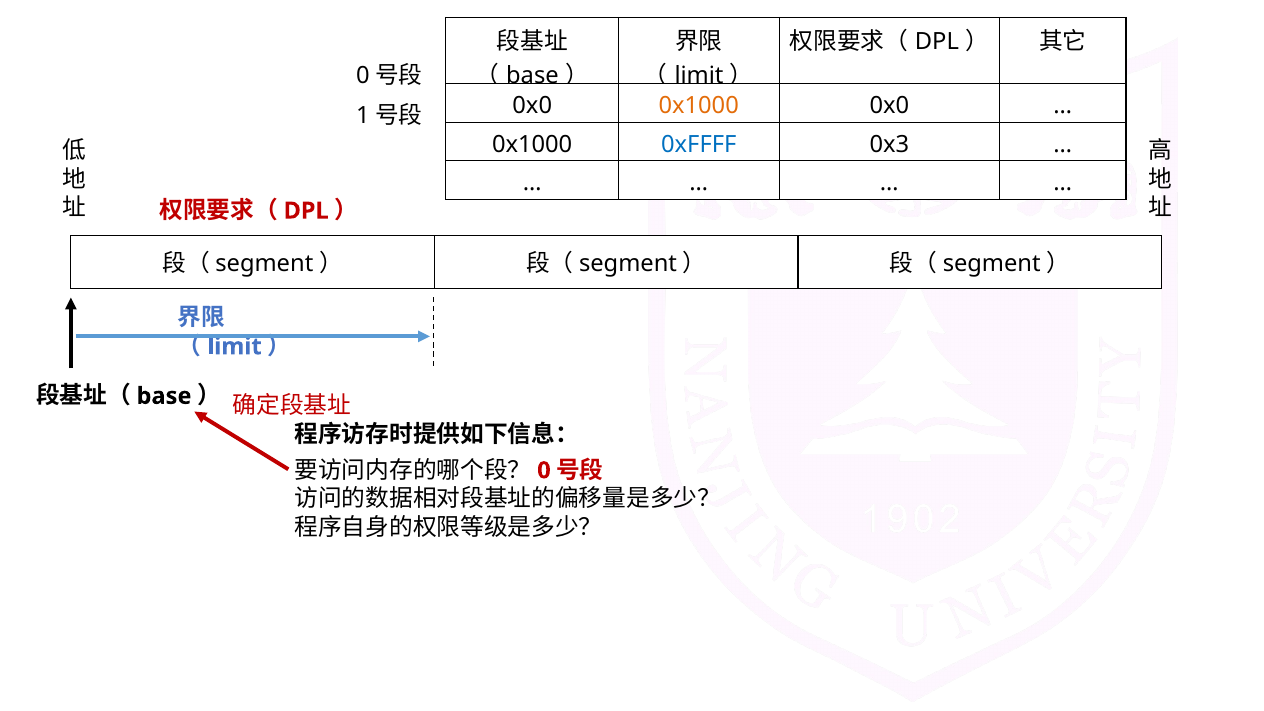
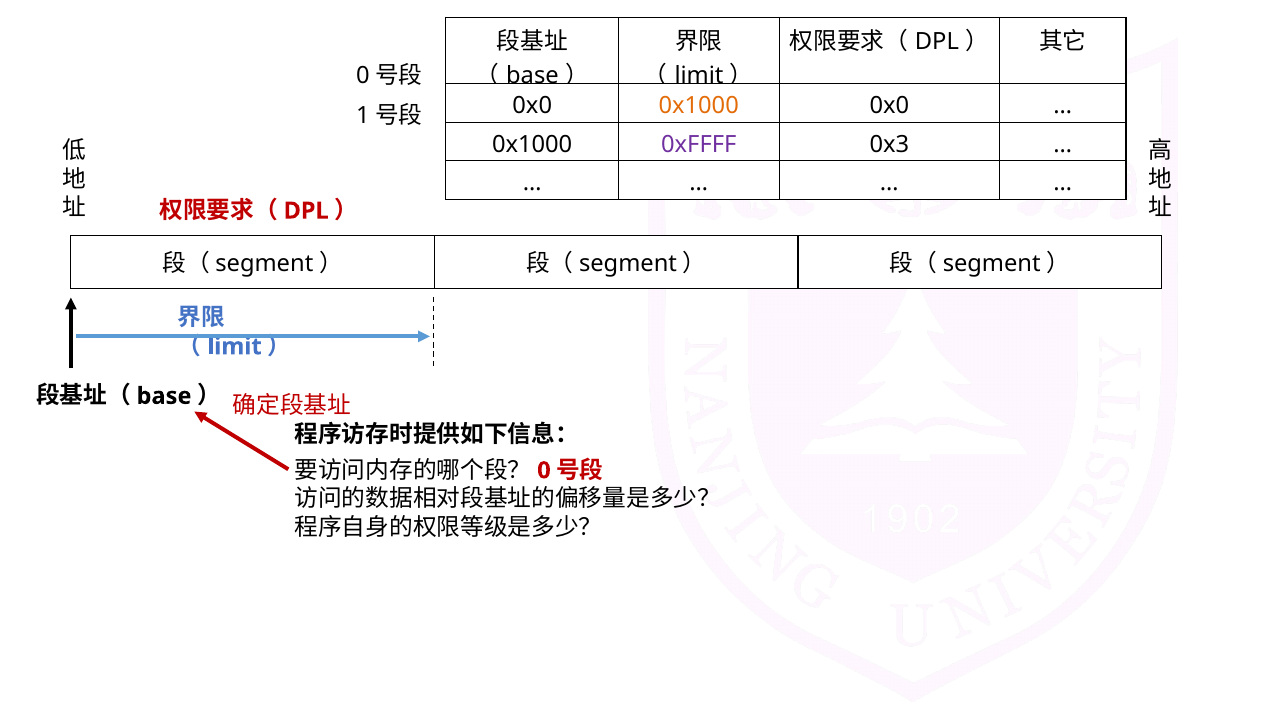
0xFFFF colour: blue -> purple (699, 144)
